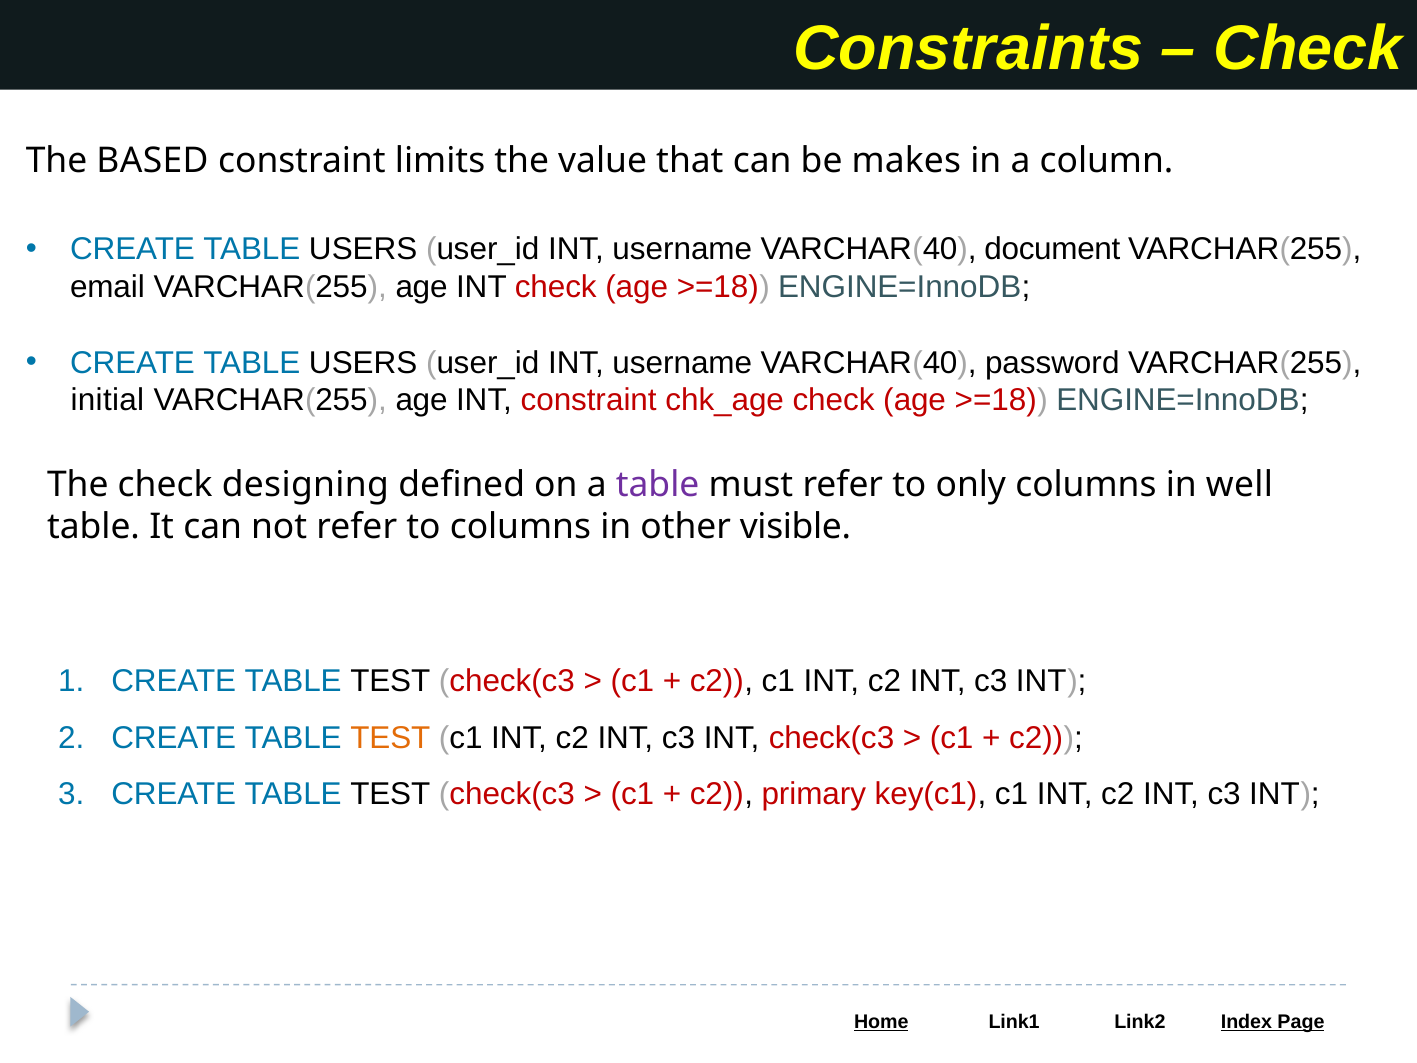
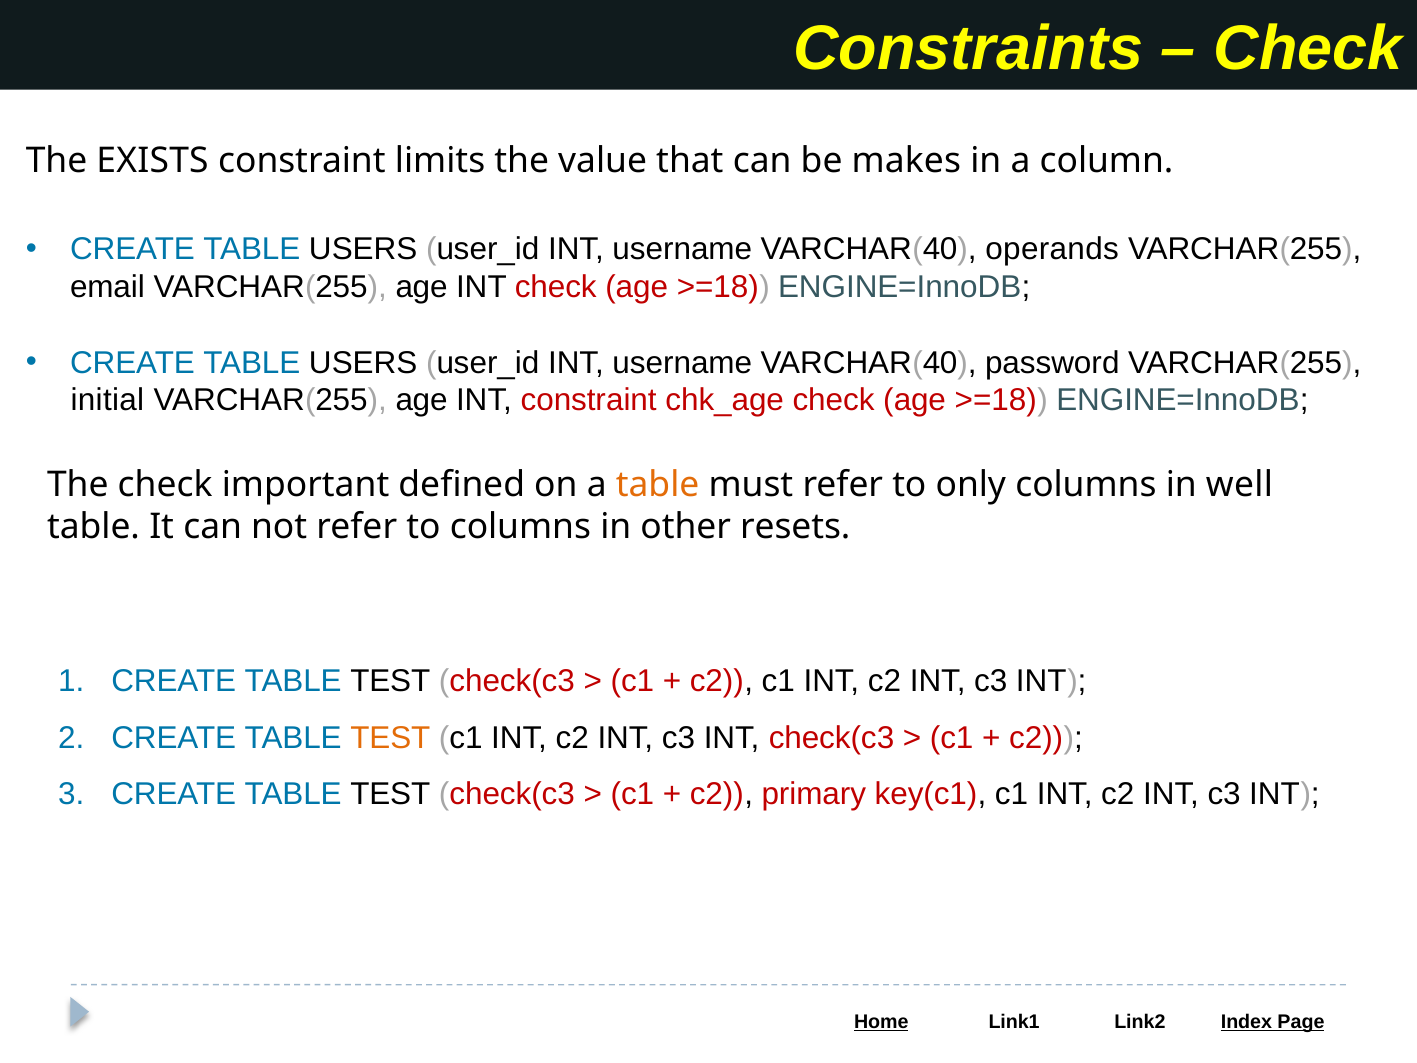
BASED: BASED -> EXISTS (153, 161)
document: document -> operands (1052, 249)
designing: designing -> important (306, 485)
table colour: purple -> orange (658, 485)
visible: visible -> resets (795, 527)
